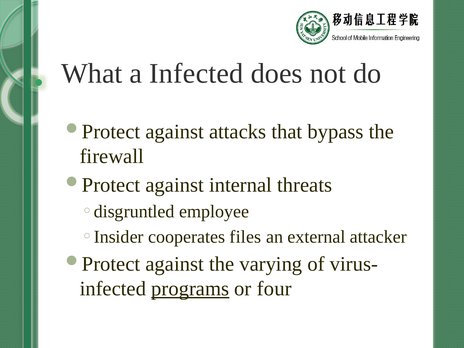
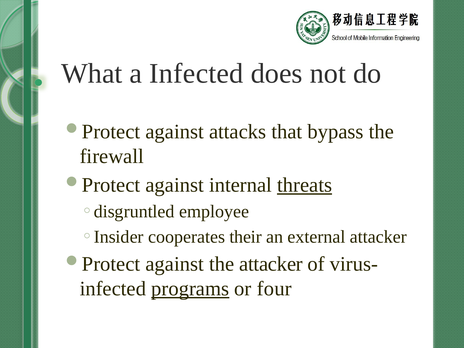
threats underline: none -> present (305, 185)
files: files -> their (246, 237)
the varying: varying -> attacker (271, 264)
